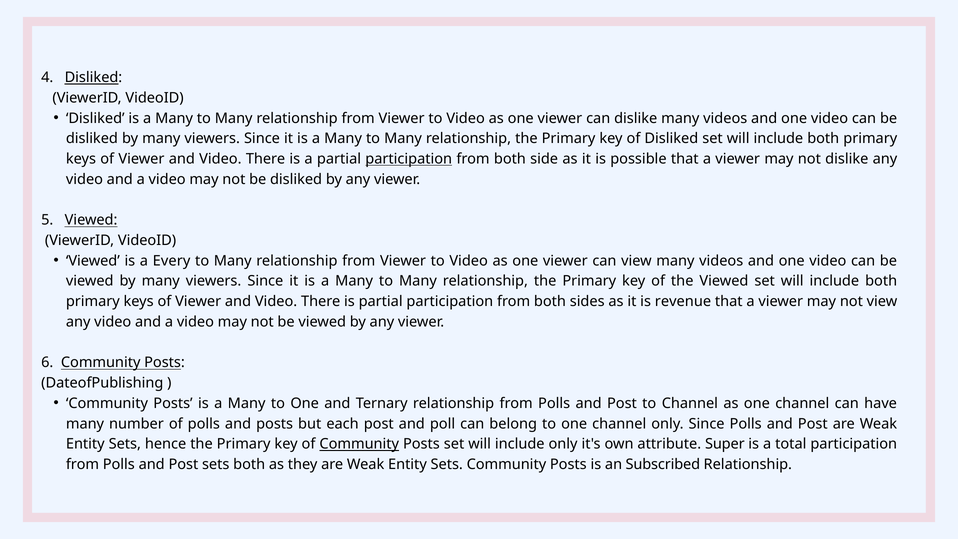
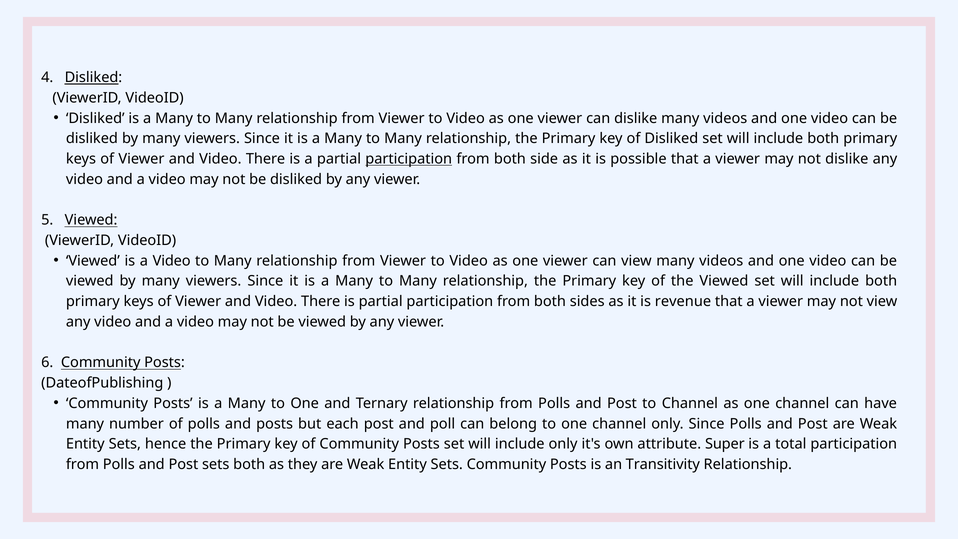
is a Every: Every -> Video (172, 261)
Community underline: present -> none (359, 444)
Subscribed: Subscribed -> Transitivity (663, 464)
